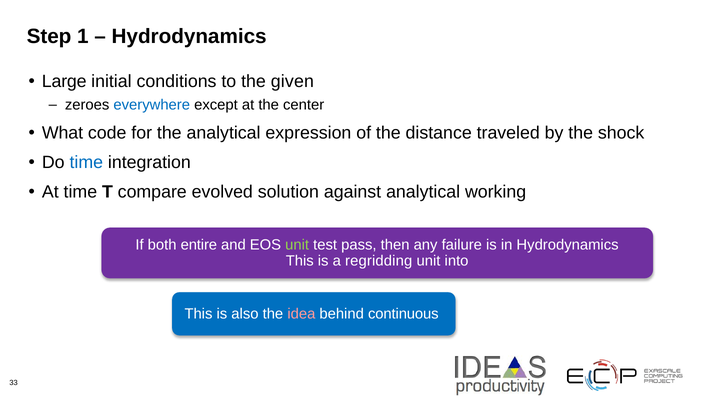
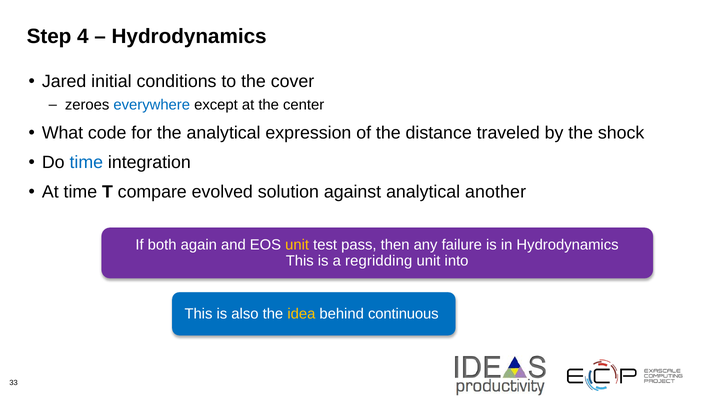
1: 1 -> 4 (83, 37)
Large: Large -> Jared (64, 82)
given: given -> cover (292, 82)
working: working -> another (496, 192)
entire: entire -> again (199, 245)
unit colour: light green -> yellow (297, 245)
idea colour: pink -> yellow (301, 314)
